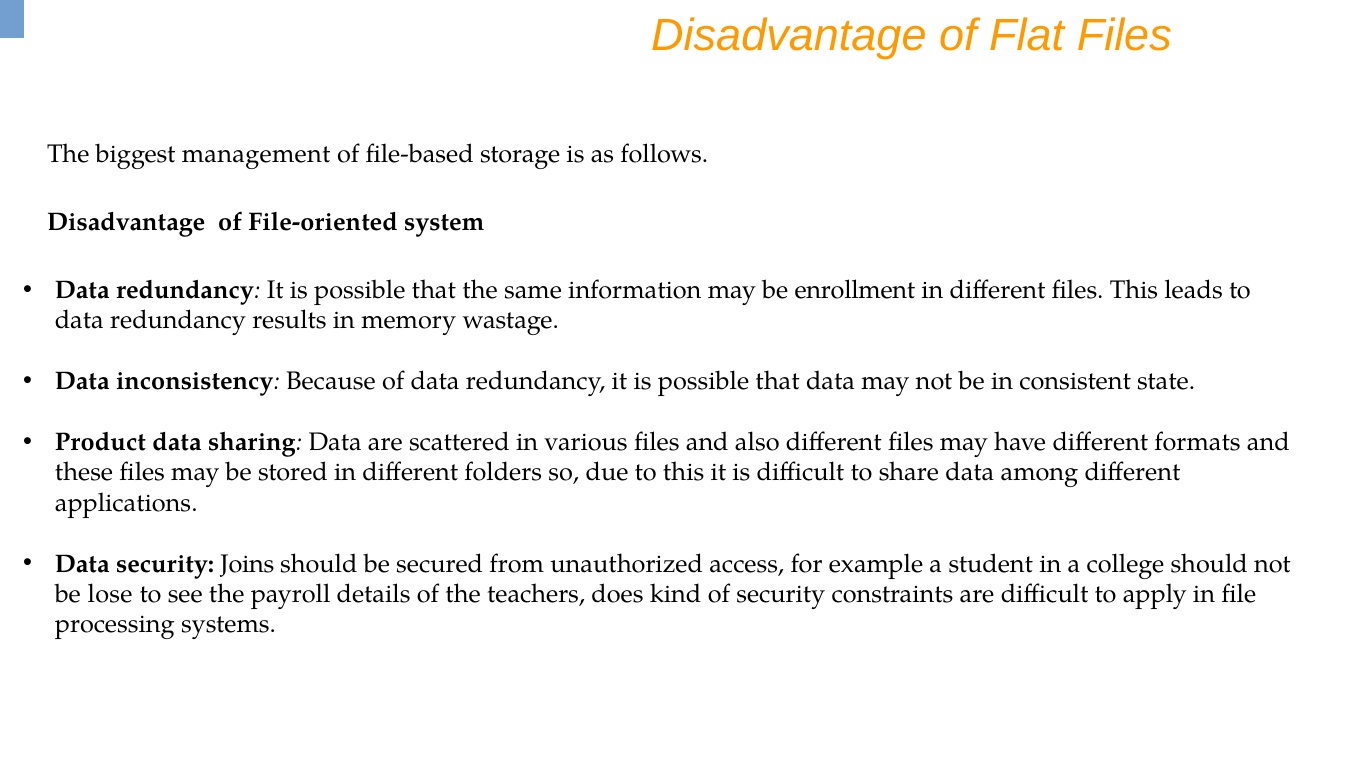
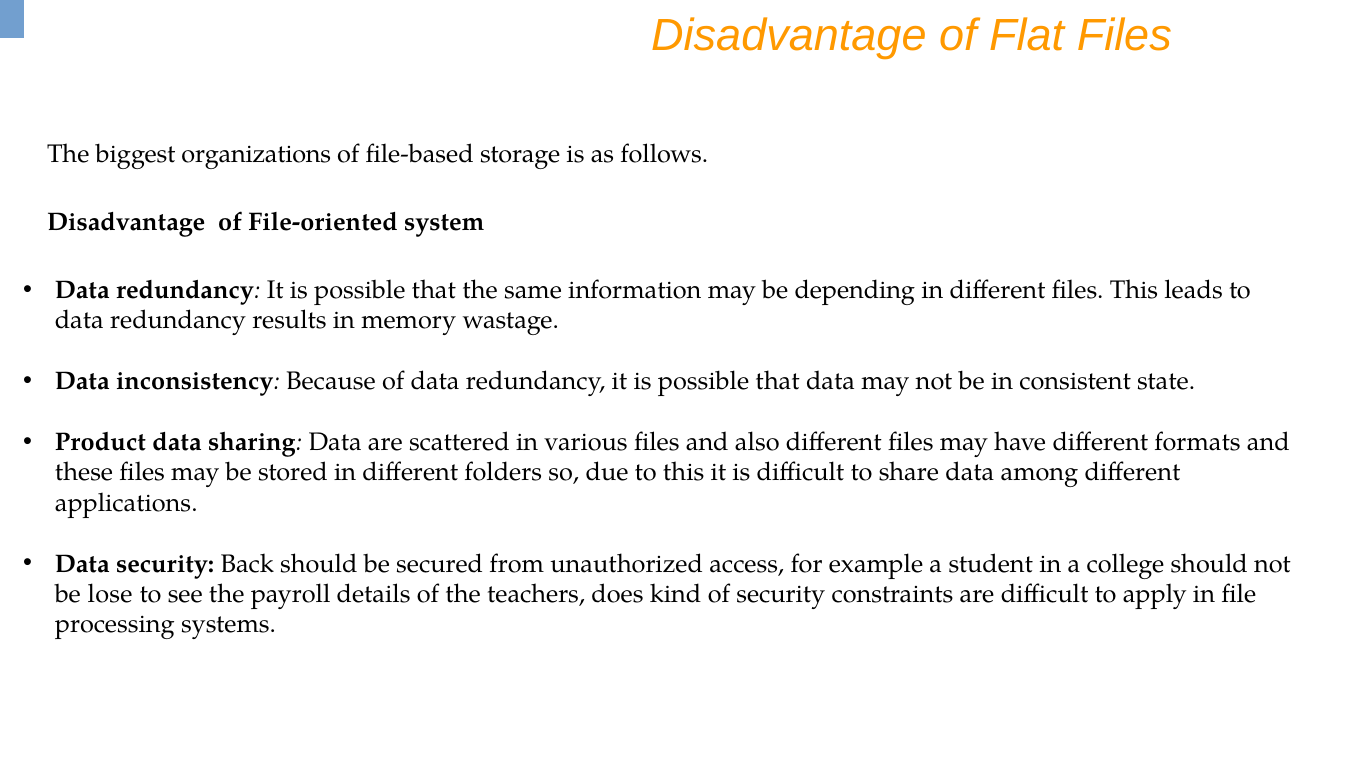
management: management -> organizations (256, 155)
enrollment: enrollment -> depending (855, 290)
Joins: Joins -> Back (247, 564)
